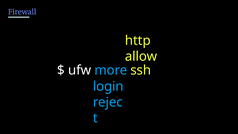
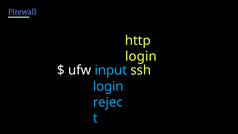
allow: allow -> login (141, 56)
more: more -> input (111, 70)
